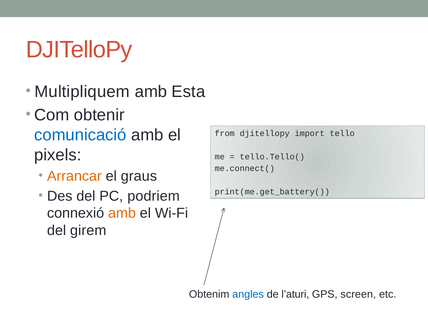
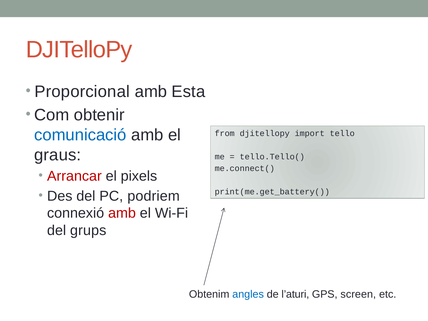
Multipliquem: Multipliquem -> Proporcional (82, 92)
pixels: pixels -> graus (58, 155)
Arrancar colour: orange -> red (74, 176)
graus: graus -> pixels (139, 176)
amb colour: orange -> red (122, 213)
girem: girem -> grups (88, 230)
